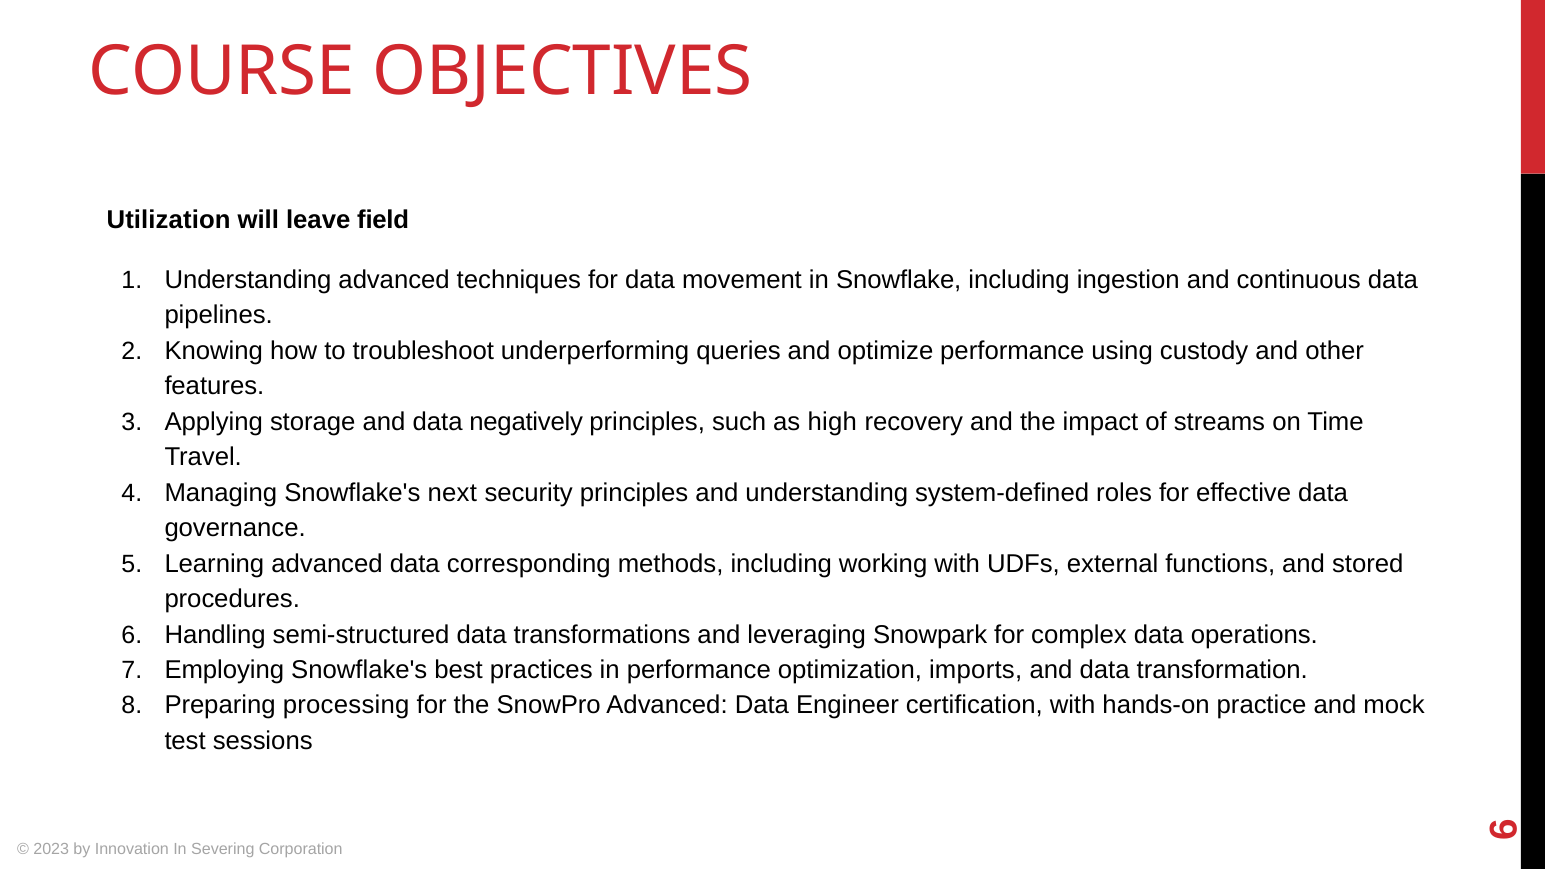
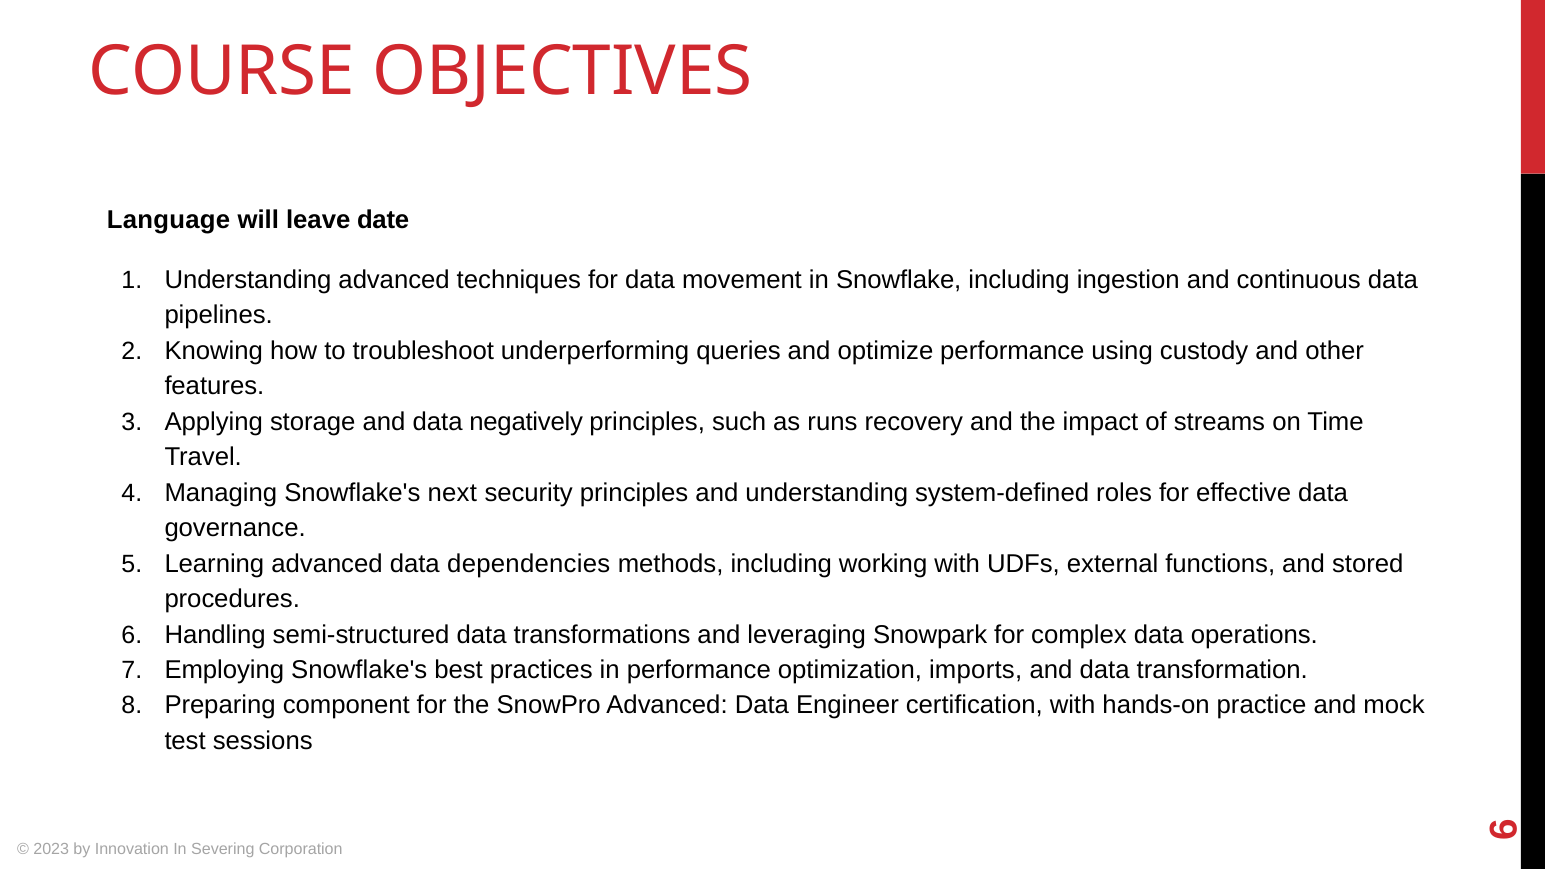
Utilization: Utilization -> Language (168, 220)
field: field -> date (383, 220)
high: high -> runs (832, 422)
corresponding: corresponding -> dependencies (529, 564)
processing: processing -> component (346, 706)
